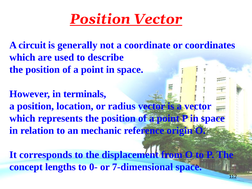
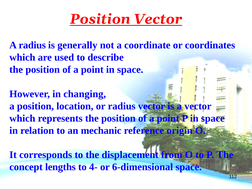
A circuit: circuit -> radius (32, 45)
terminals: terminals -> changing (85, 94)
0-: 0- -> 4- (93, 167)
7-dimensional: 7-dimensional -> 6-dimensional (143, 167)
